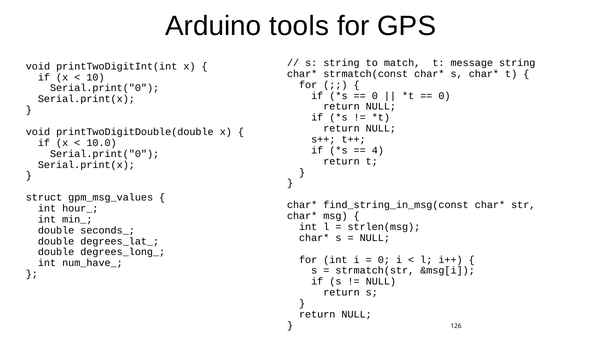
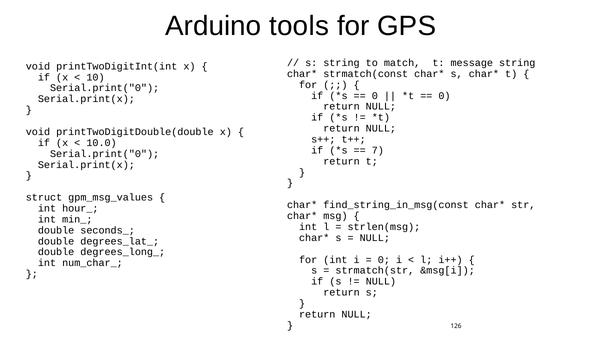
4: 4 -> 7 (378, 150)
num_have_: num_have_ -> num_char_ (92, 263)
